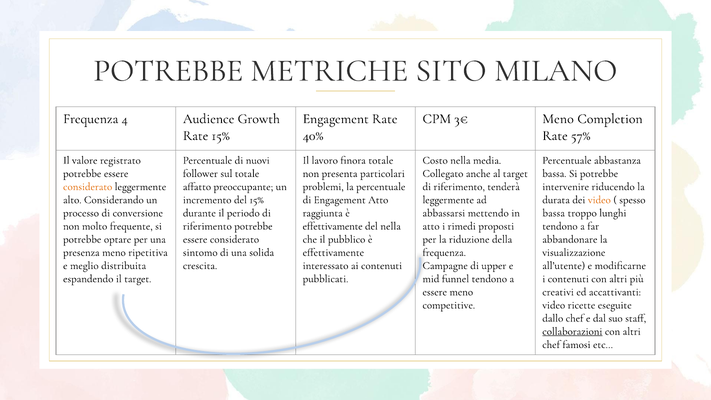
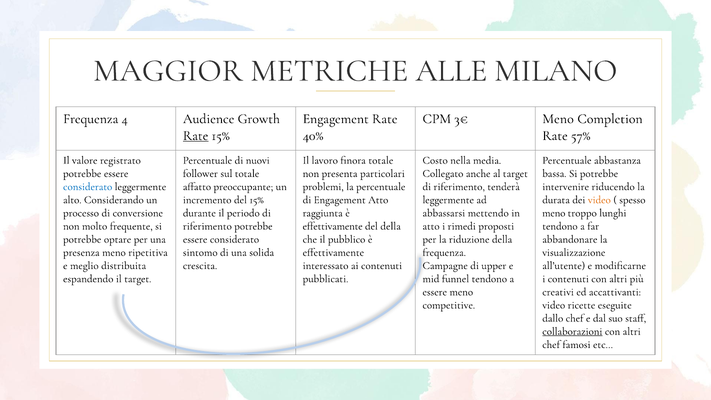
POTREBBE: POTREBBE -> MAGGIOR (168, 70)
SITO: SITO -> ALLE (451, 70)
Rate underline: none -> present (196, 135)
considerato colour: orange -> blue (88, 186)
bassa: bassa -> meno (554, 213)
del nella: nella -> della (391, 226)
